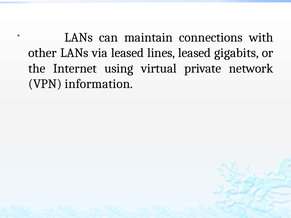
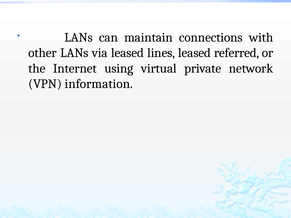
gigabits: gigabits -> referred (237, 53)
